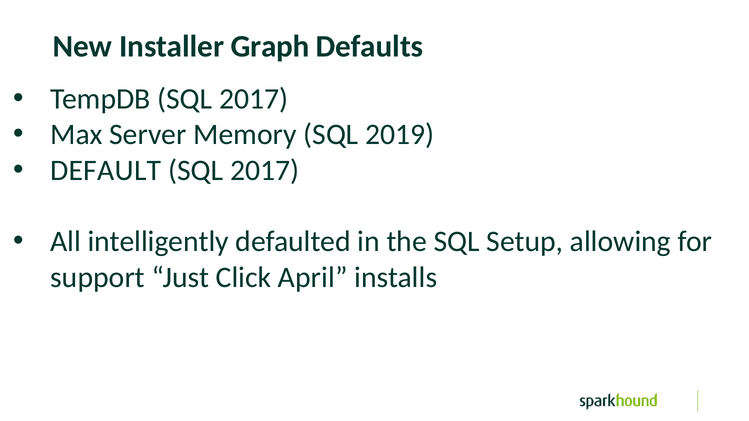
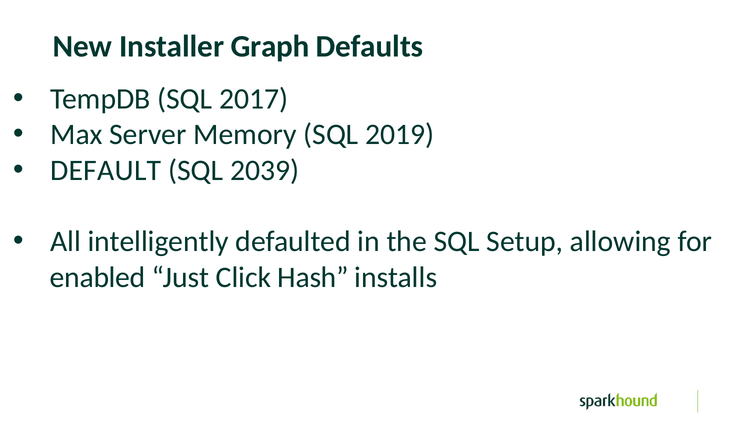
2017: 2017 -> 2039 (265, 170)
support: support -> enabled (98, 277)
April: April -> Hash (313, 277)
